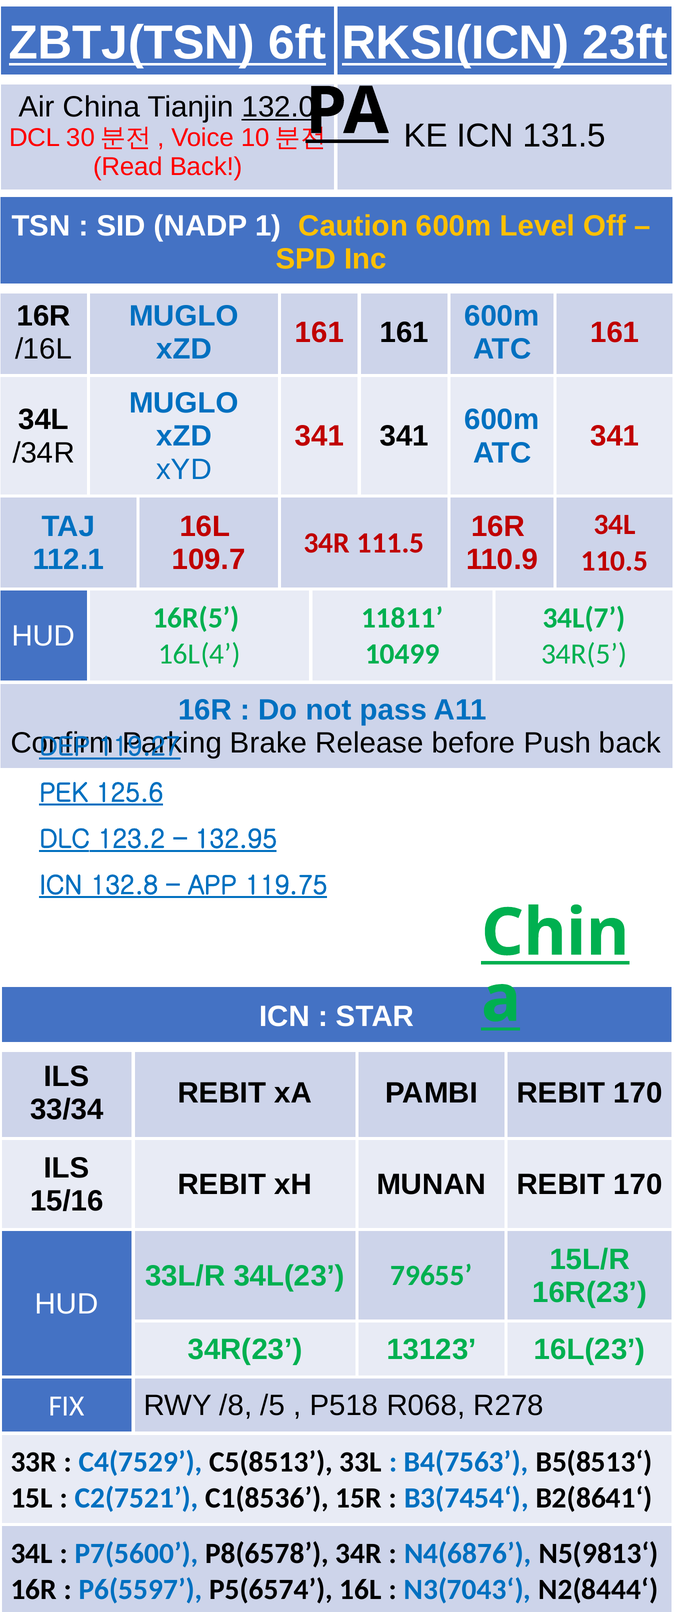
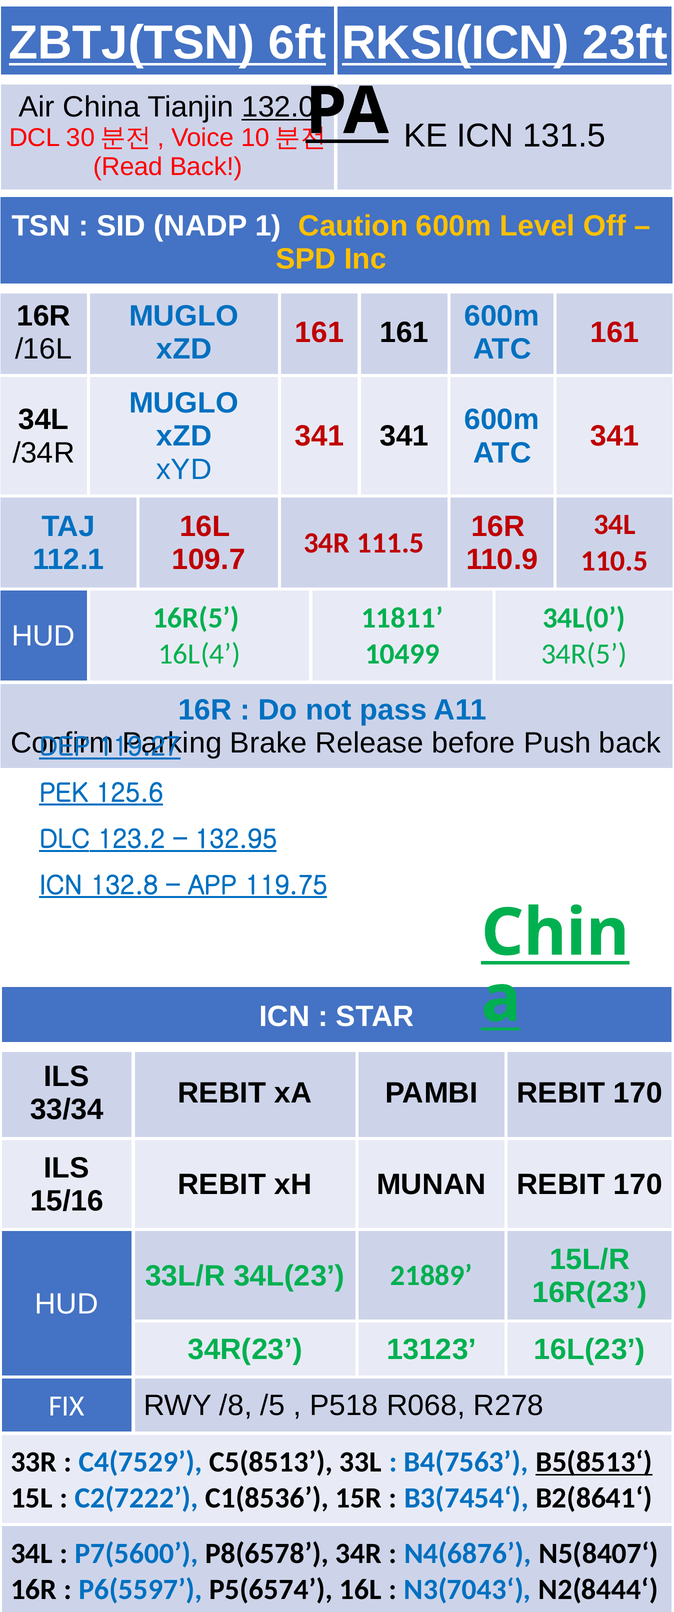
34L(7: 34L(7 -> 34L(0 (584, 618)
79655: 79655 -> 21889 (431, 1276)
B5(8513‘ underline: none -> present (594, 1463)
C2(7521: C2(7521 -> C2(7222 (137, 1499)
N5(9813‘: N5(9813‘ -> N5(8407‘ (599, 1554)
